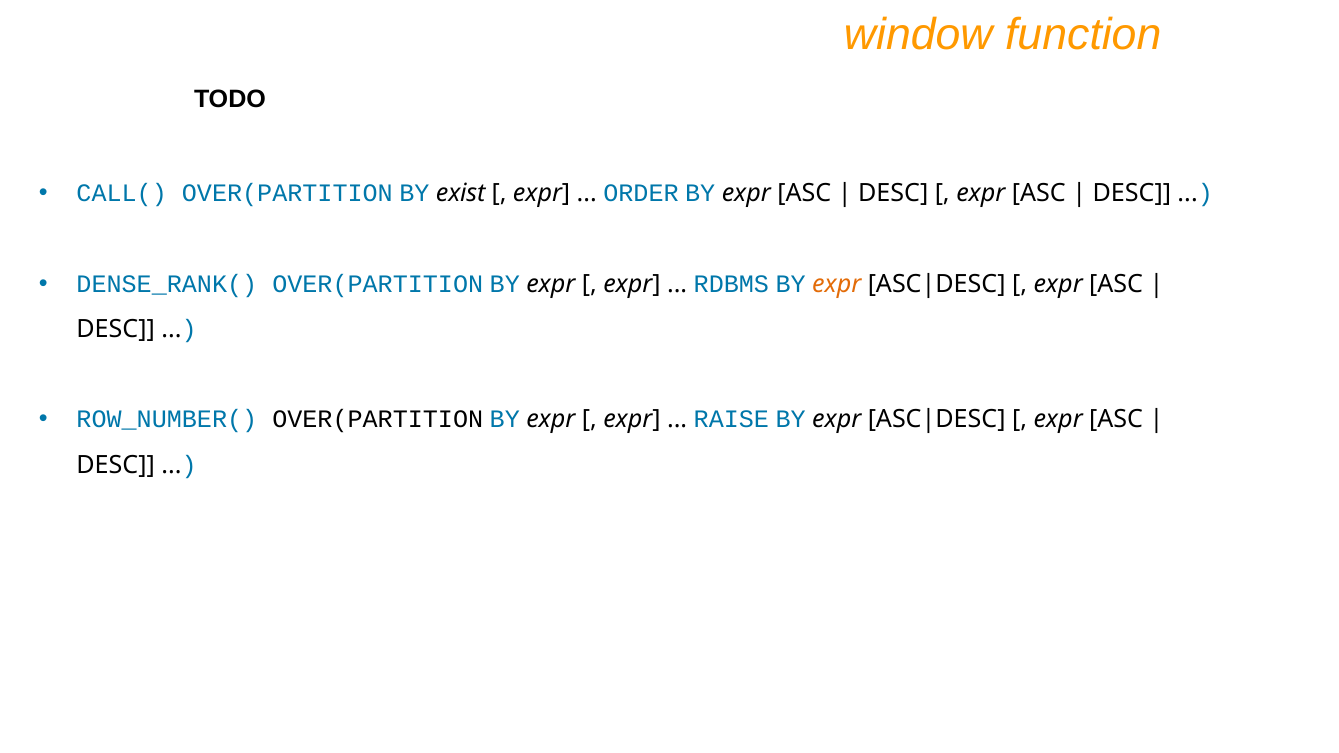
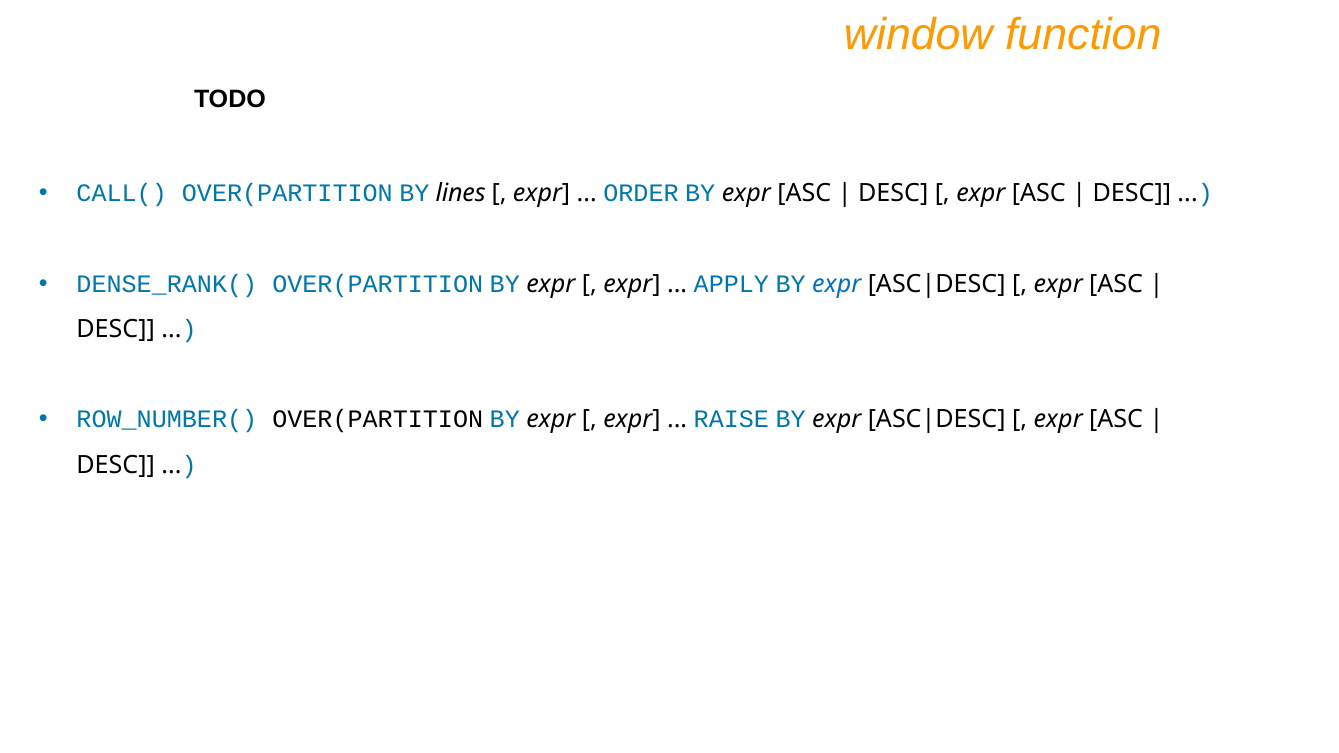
exist: exist -> lines (461, 194)
RDBMS: RDBMS -> APPLY (731, 284)
expr colour: orange -> blue (837, 284)
